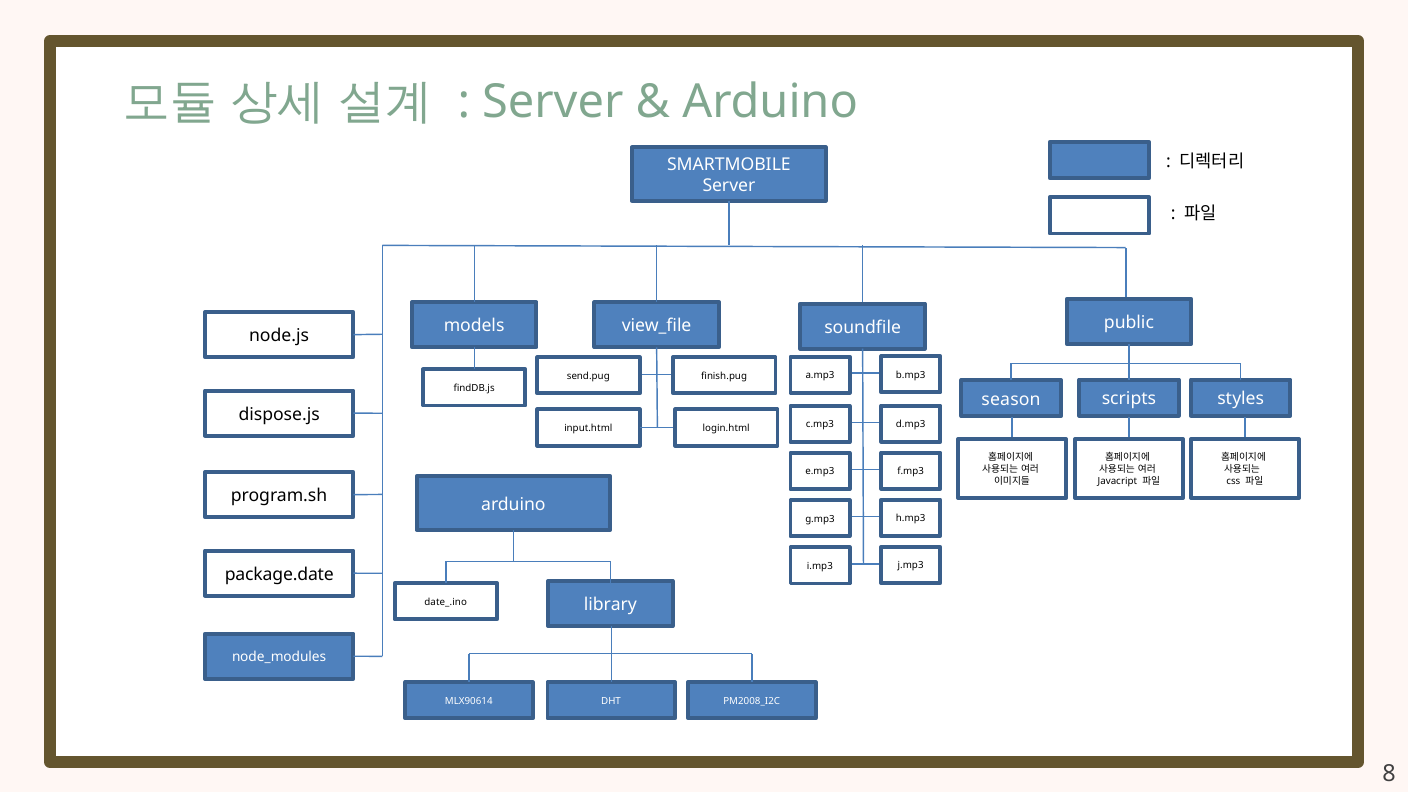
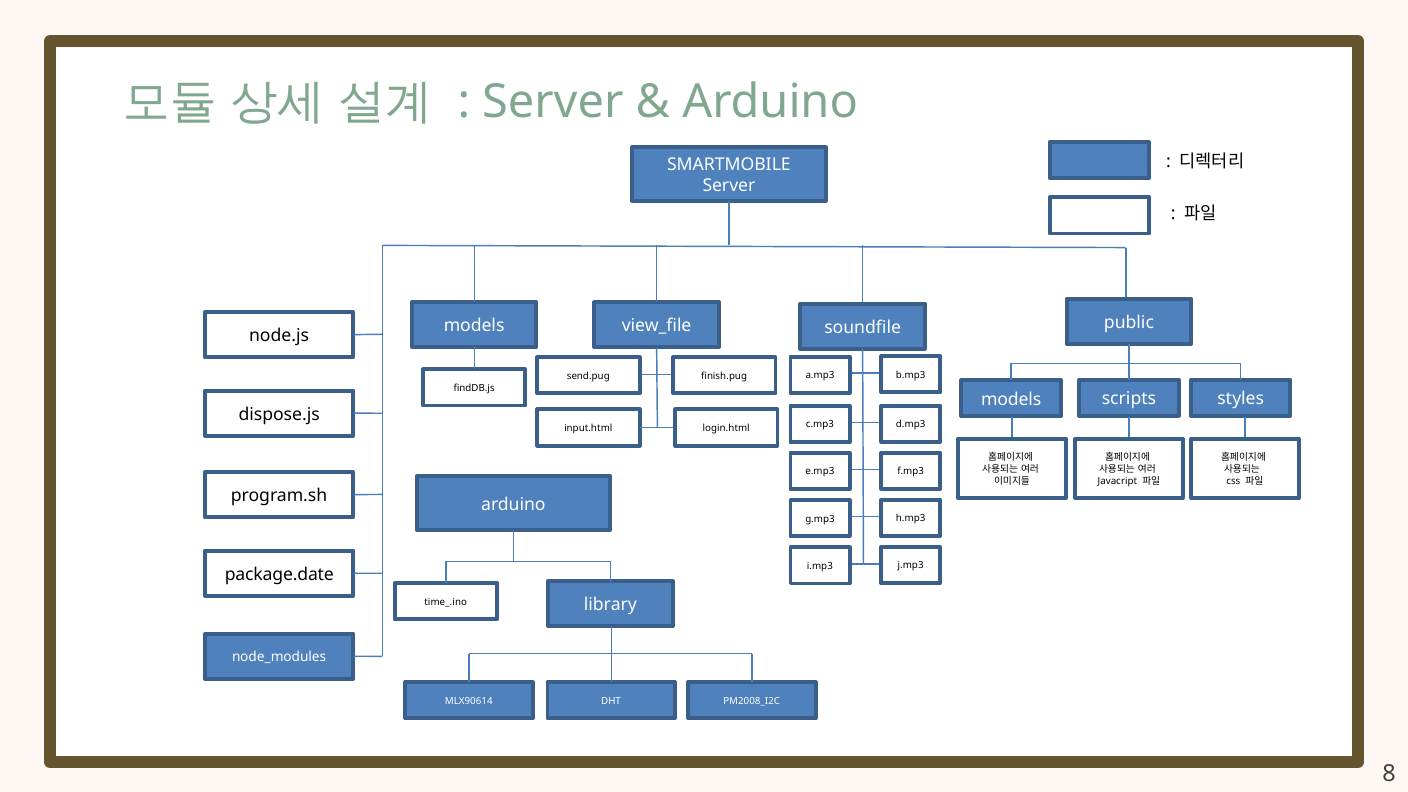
season: season -> models (1011, 399)
date_.ino: date_.ino -> time_.ino (446, 602)
